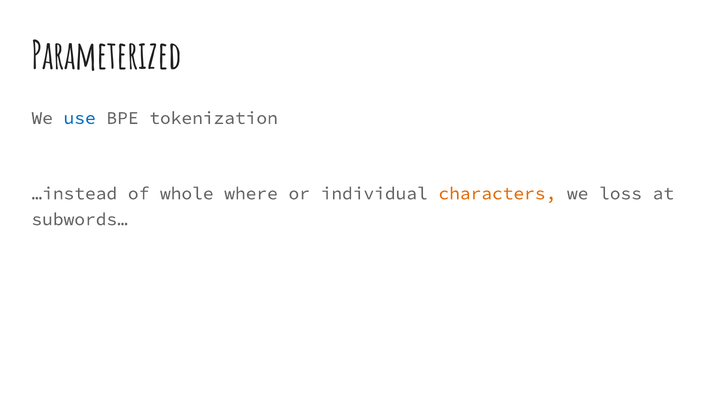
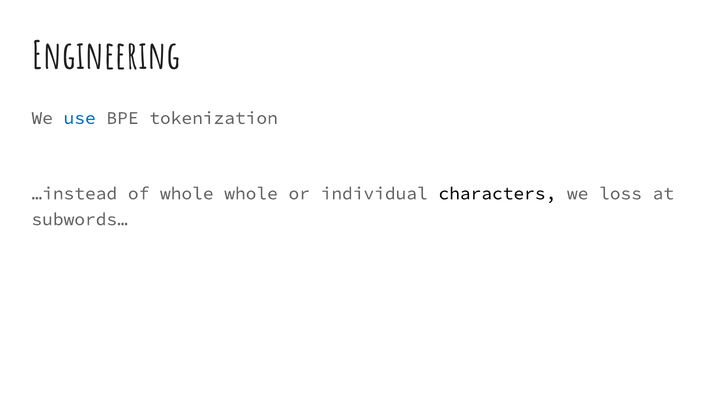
Parameterized: Parameterized -> Engineering (106, 56)
whole where: where -> whole (251, 194)
characters colour: orange -> black (497, 194)
